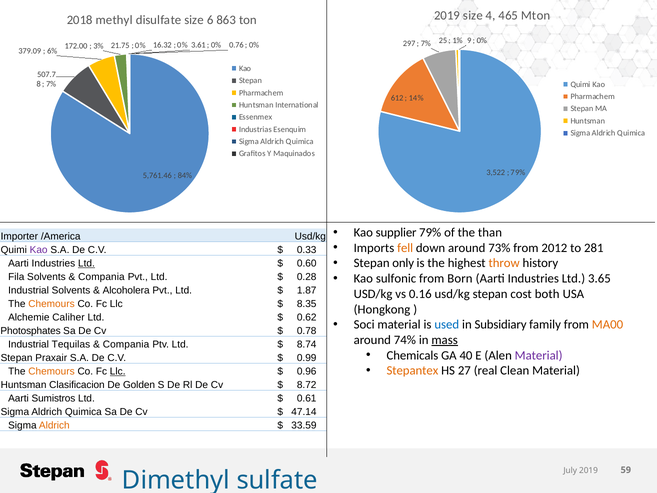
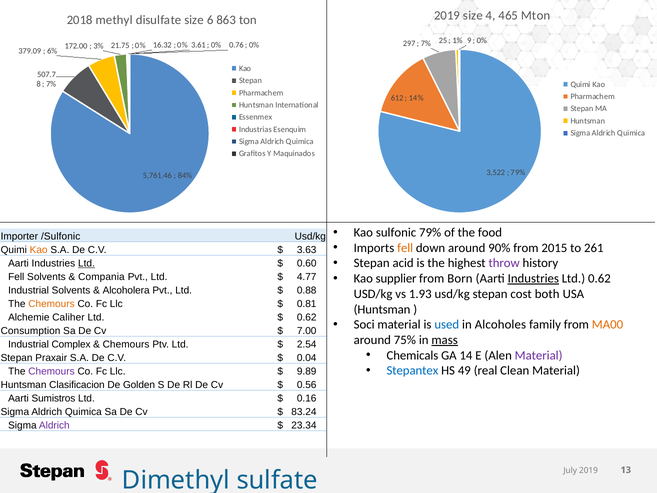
supplier: supplier -> sulfonic (396, 232)
than: than -> food (490, 232)
/America: /America -> /Sulfonic (61, 236)
73%: 73% -> 90% (499, 248)
2012: 2012 -> 2015 (554, 248)
281: 281 -> 261 (594, 248)
Kao colour: purple -> orange (39, 250)
0.33: 0.33 -> 3.63 (307, 250)
only: only -> acid (403, 263)
throw colour: orange -> purple (504, 263)
sulfonic: sulfonic -> supplier (396, 278)
Industries underline: none -> present (533, 278)
Ltd 3.65: 3.65 -> 0.62 (599, 278)
Fila: Fila -> Fell (16, 277)
0.28: 0.28 -> 4.77 (307, 277)
1.87: 1.87 -> 0.88 (307, 290)
0.16: 0.16 -> 1.93 (420, 294)
8.35: 8.35 -> 0.81 (307, 304)
Hongkong: Hongkong -> Huntsman (382, 309)
Subsidiary: Subsidiary -> Alcoholes (500, 324)
Photosphates: Photosphates -> Consumption (31, 331)
0.78: 0.78 -> 7.00 (307, 331)
74%: 74% -> 75% (405, 340)
Tequilas: Tequilas -> Complex (71, 344)
Compania: Compania -> Chemours (126, 344)
8.74: 8.74 -> 2.54 (307, 344)
40: 40 -> 14 (466, 355)
0.99: 0.99 -> 0.04 (307, 358)
Stepantex colour: orange -> blue (412, 371)
27: 27 -> 49 (464, 371)
Chemours colour: orange -> purple (51, 371)
Llc underline: present -> none (118, 371)
0.96: 0.96 -> 9.89 (307, 371)
8.72: 8.72 -> 0.56 (307, 385)
0.61: 0.61 -> 0.16 (307, 398)
47.14: 47.14 -> 83.24 (304, 412)
Aldrich colour: orange -> purple (54, 425)
33.59: 33.59 -> 23.34 (304, 425)
59: 59 -> 13 (626, 470)
